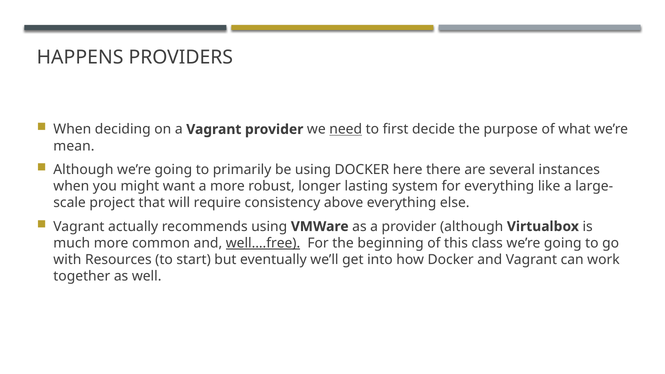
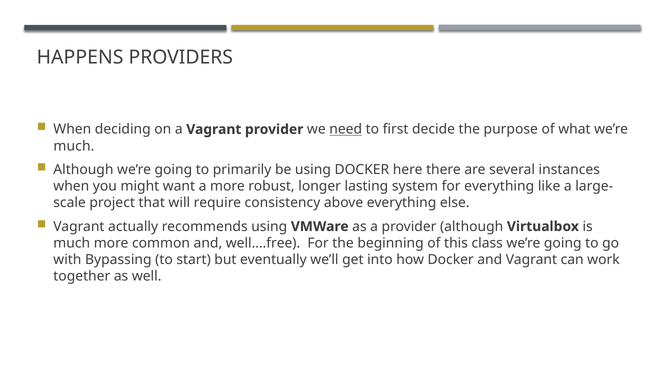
mean: mean -> much (74, 146)
well….free underline: present -> none (263, 243)
Resources: Resources -> Bypassing (118, 260)
